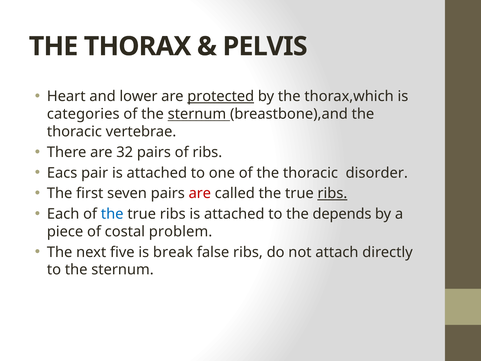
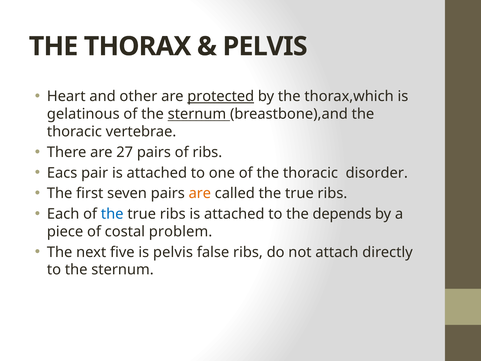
lower: lower -> other (138, 96)
categories: categories -> gelatinous (83, 114)
32: 32 -> 27 (125, 152)
are colour: red -> orange (200, 193)
ribs underline: present -> none (332, 193)
is break: break -> pelvis (173, 252)
